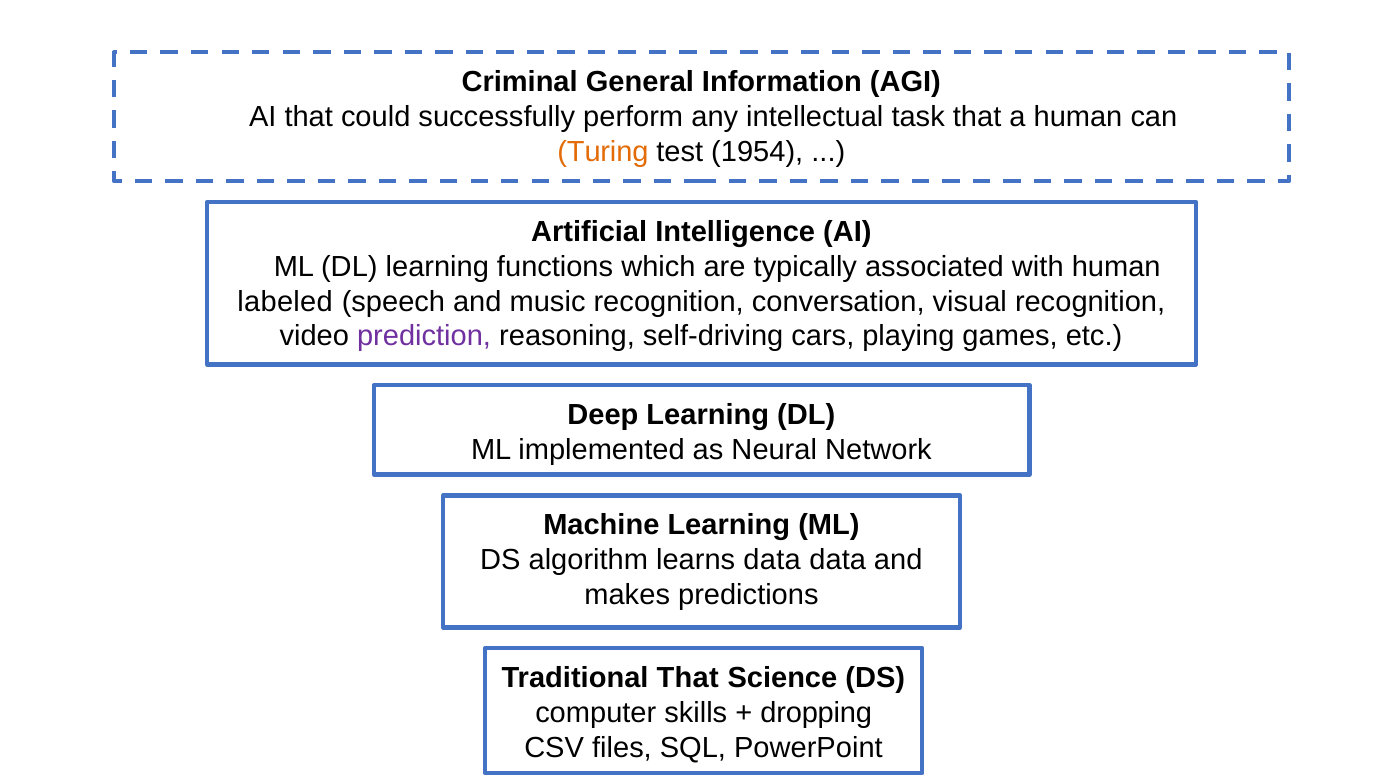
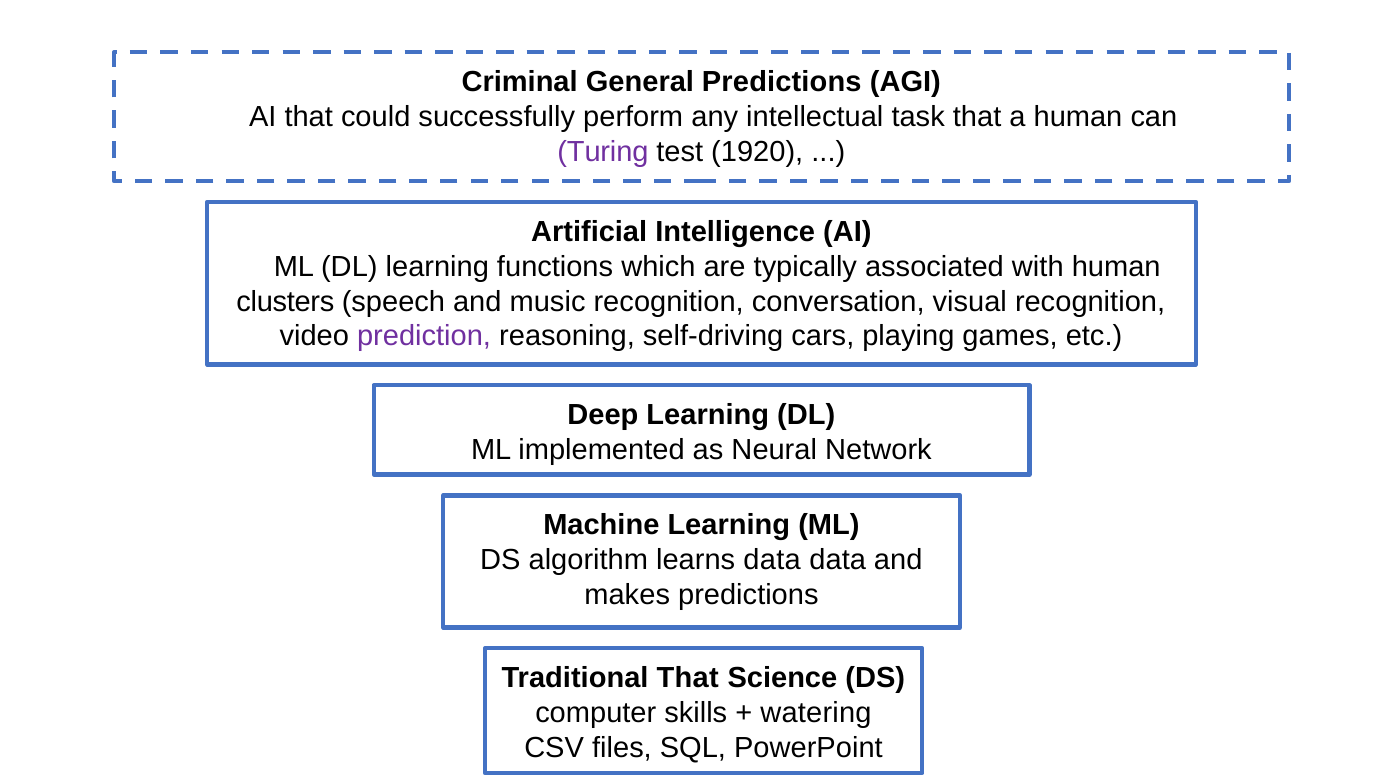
General Information: Information -> Predictions (782, 82)
Turing colour: orange -> purple (603, 152)
1954: 1954 -> 1920 (757, 152)
labeled: labeled -> clusters (285, 302)
dropping: dropping -> watering (816, 713)
